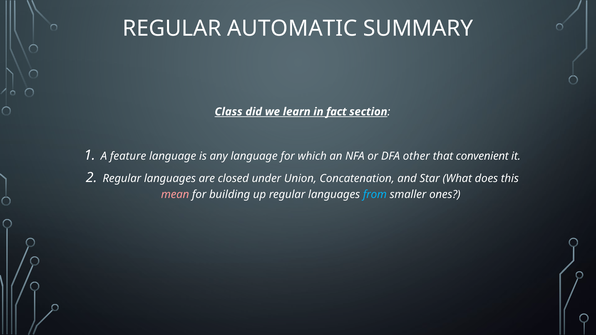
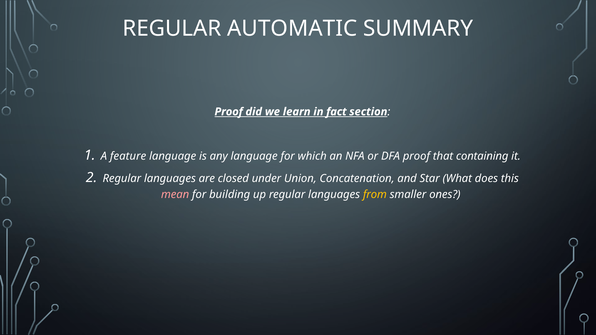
Class: Class -> Proof (229, 112)
DFA other: other -> proof (416, 156)
convenient: convenient -> containing (482, 156)
from colour: light blue -> yellow (375, 195)
